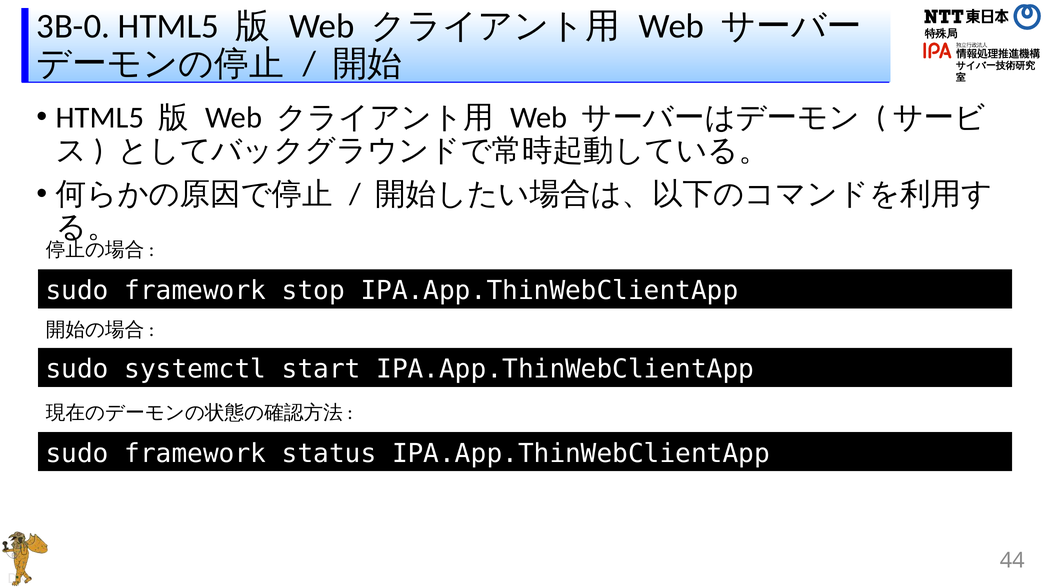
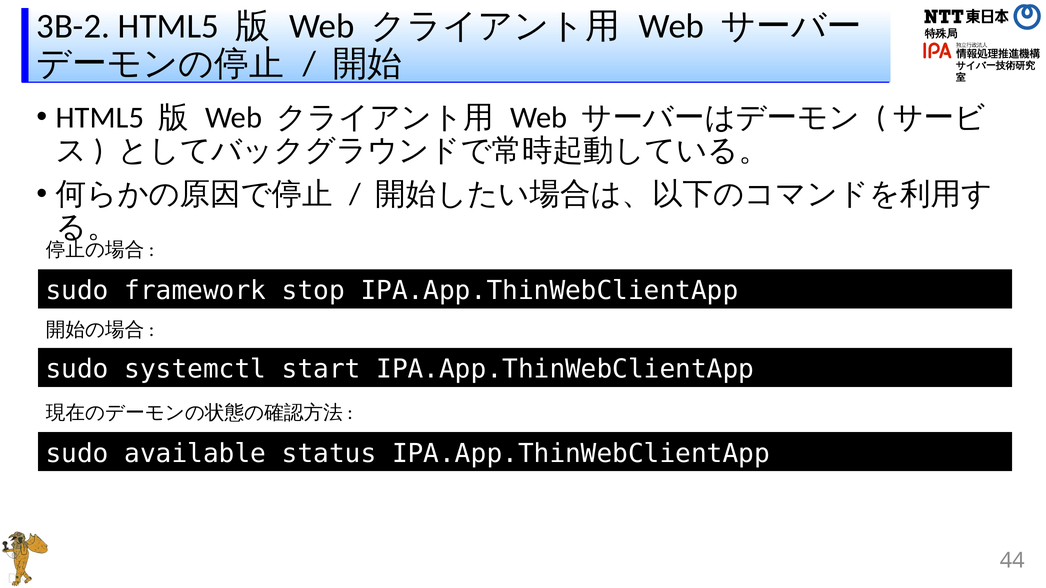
3B-0: 3B-0 -> 3B-2 (73, 26)
framework: framework -> available (195, 454)
